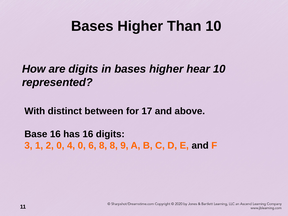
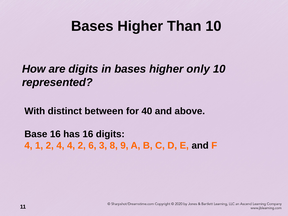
hear: hear -> only (198, 69)
17: 17 -> 40 (147, 111)
3: 3 -> 4 (28, 146)
2 0: 0 -> 4 (60, 146)
4 0: 0 -> 2 (82, 146)
6 8: 8 -> 3 (103, 146)
